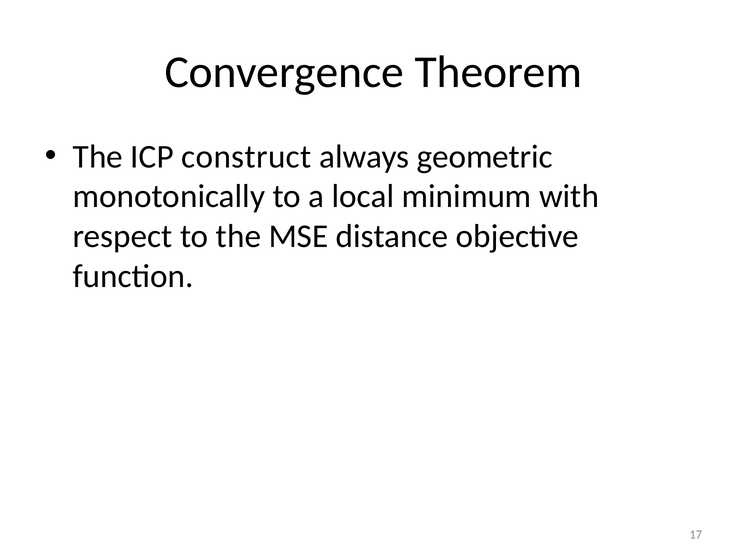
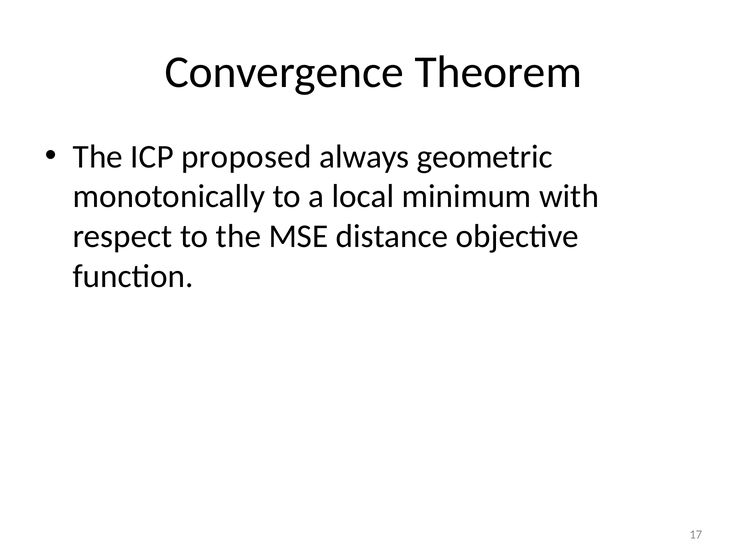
construct: construct -> proposed (246, 157)
